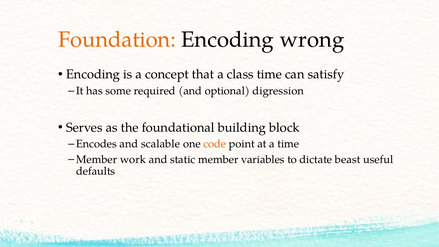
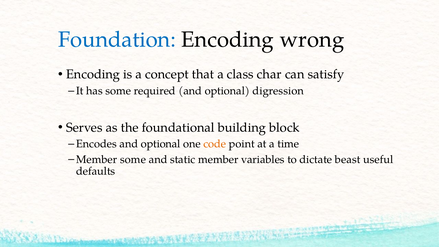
Foundation colour: orange -> blue (117, 40)
class time: time -> char (269, 74)
Encodes and scalable: scalable -> optional (161, 144)
Member work: work -> some (133, 159)
